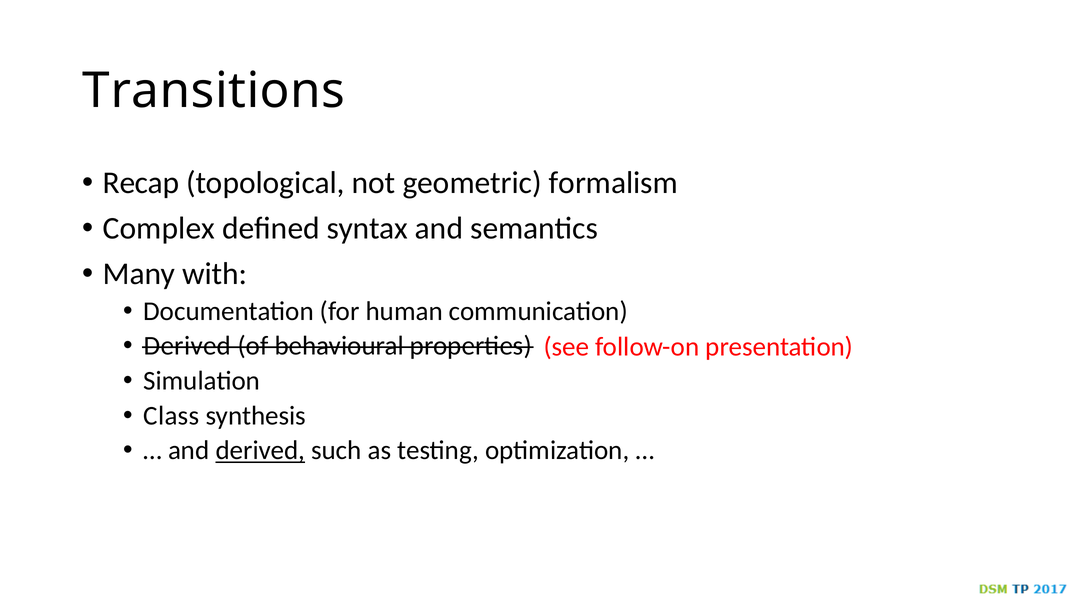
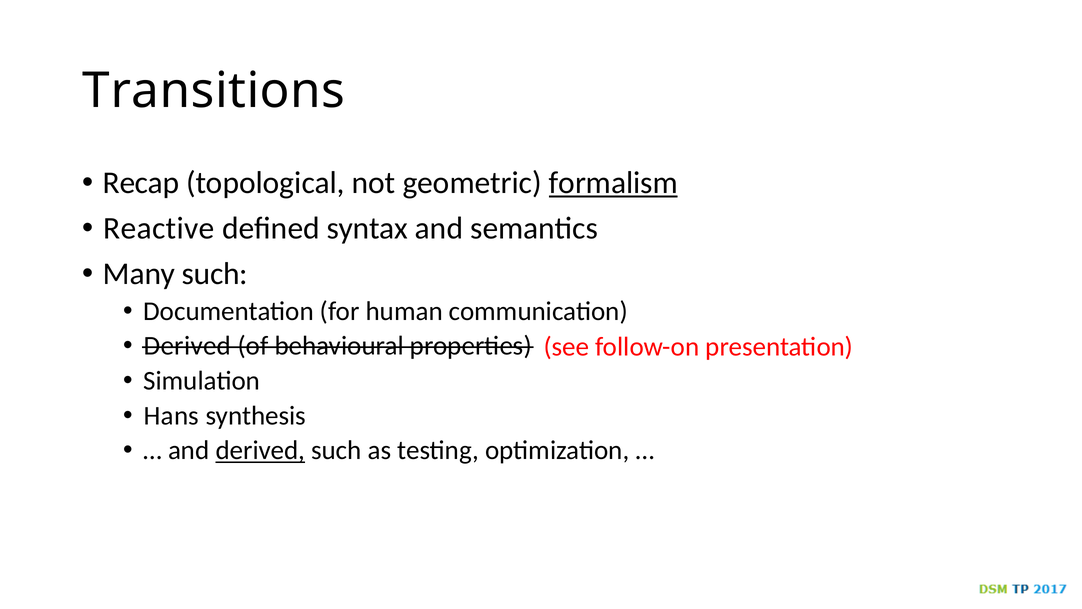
formalism underline: none -> present (613, 183)
Complex: Complex -> Reactive (159, 228)
Many with: with -> such (215, 274)
Class: Class -> Hans (171, 415)
